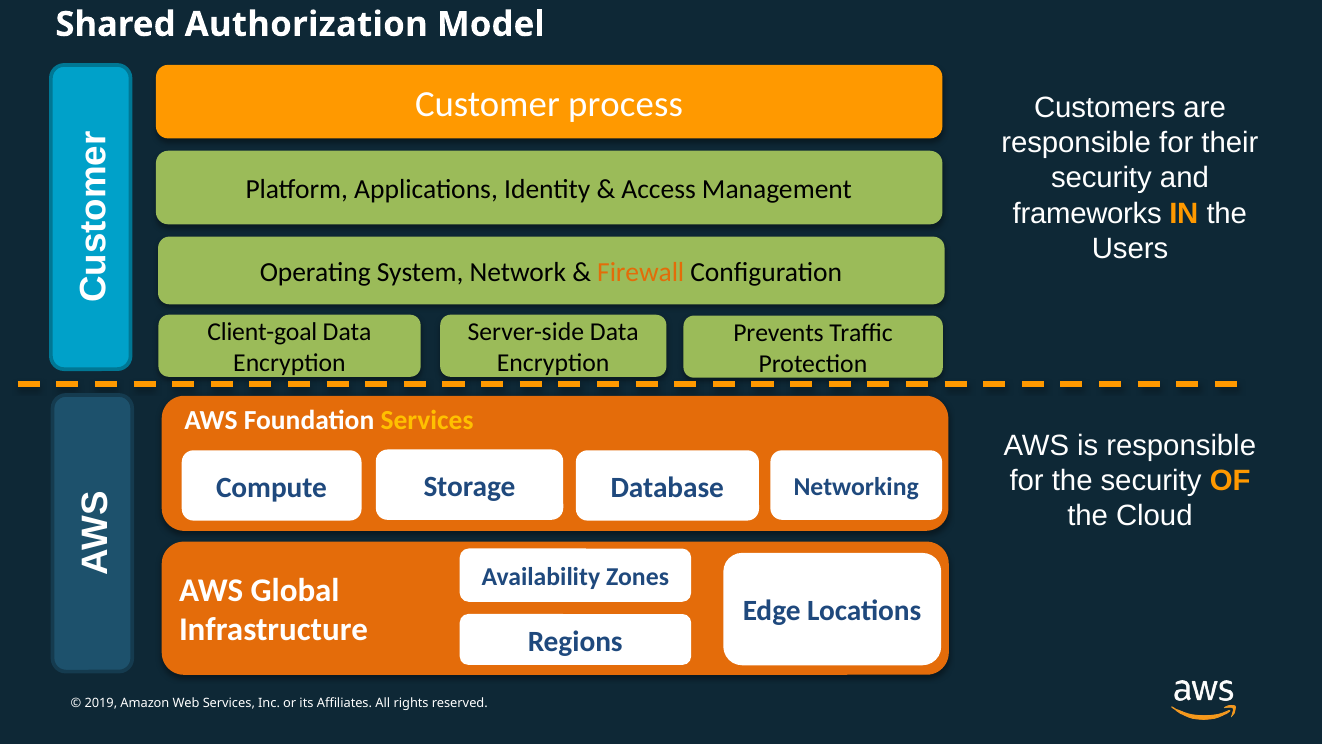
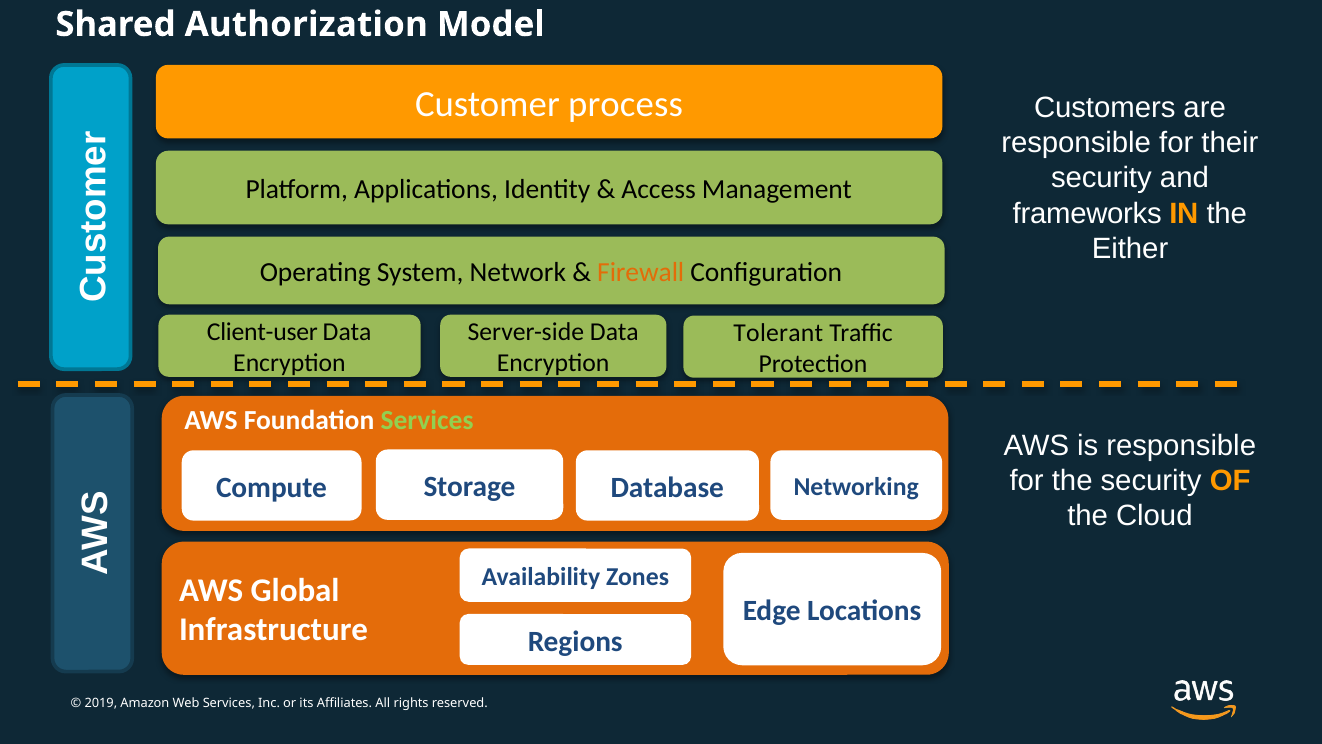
Users: Users -> Either (1130, 249)
Client-goal: Client-goal -> Client-user (262, 332)
Prevents: Prevents -> Tolerant (778, 333)
Services colour: yellow -> light green (427, 420)
